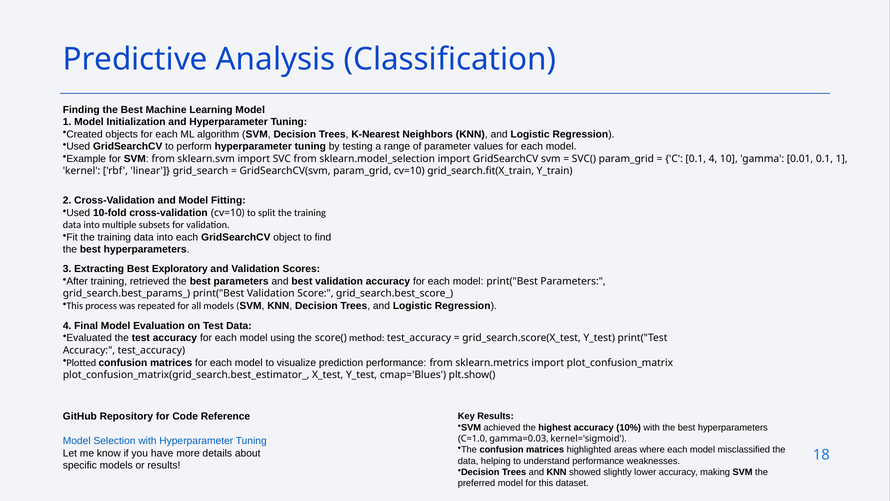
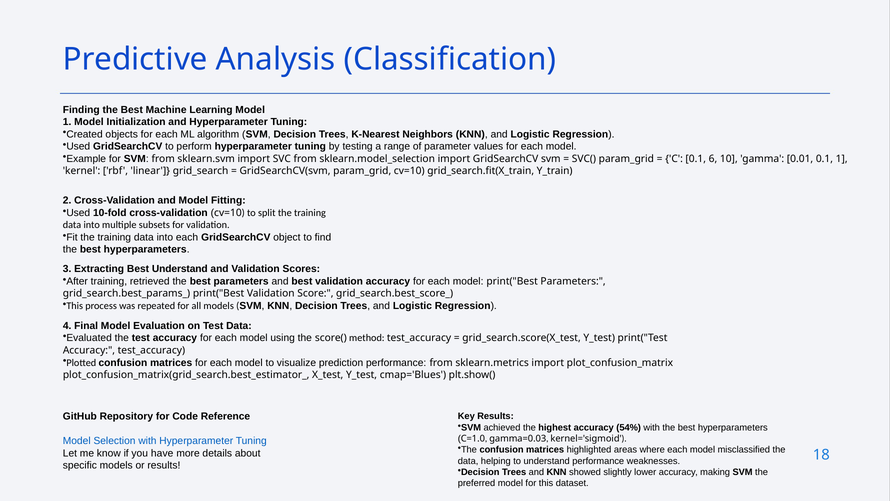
0.1 4: 4 -> 6 (713, 159)
Best Exploratory: Exploratory -> Understand (180, 269)
10%: 10% -> 54% (629, 427)
